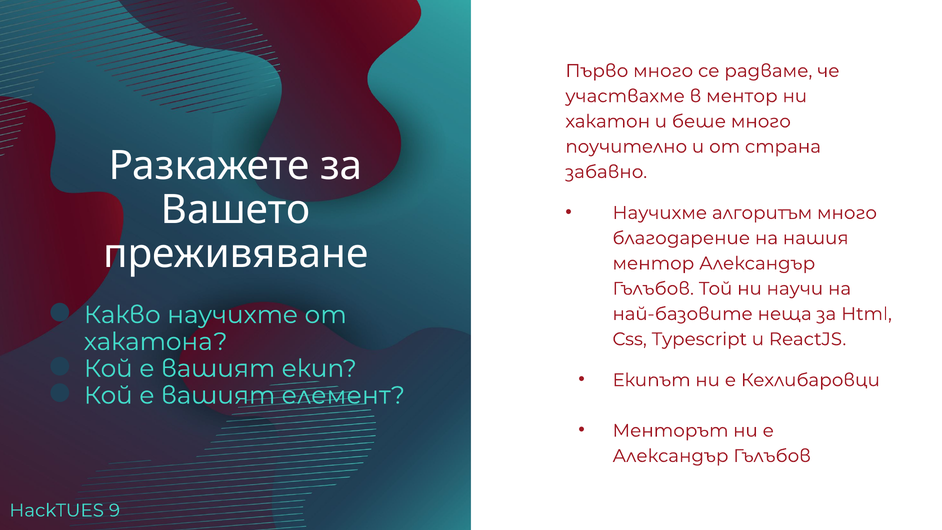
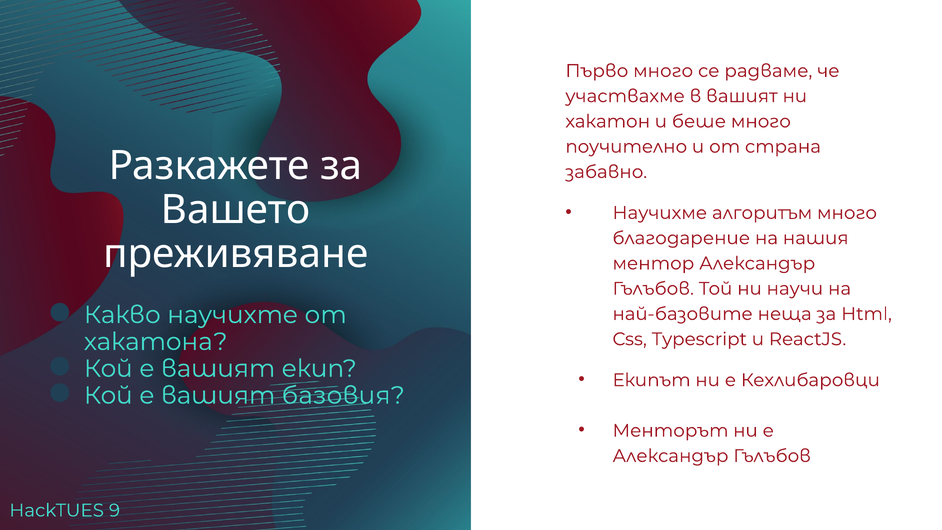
в ментор: ментор -> вашият (742, 96)
елемент: елемент -> базовия (343, 395)
